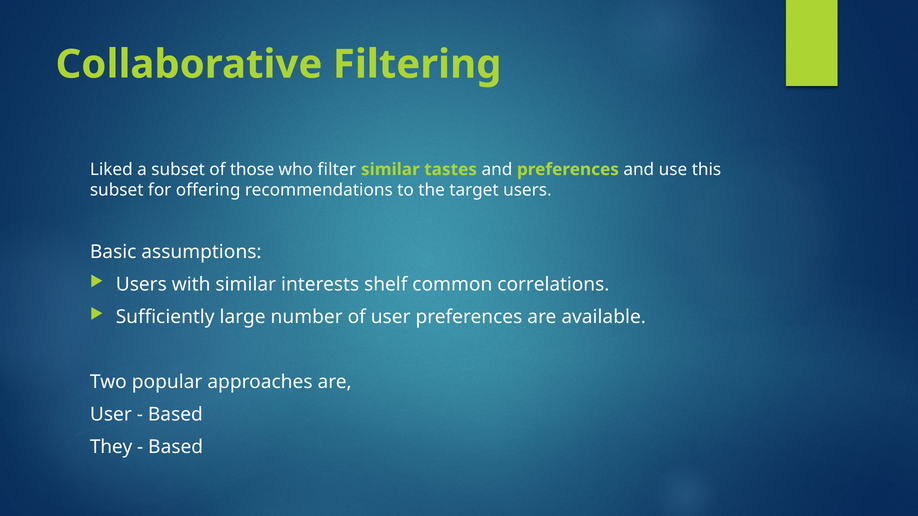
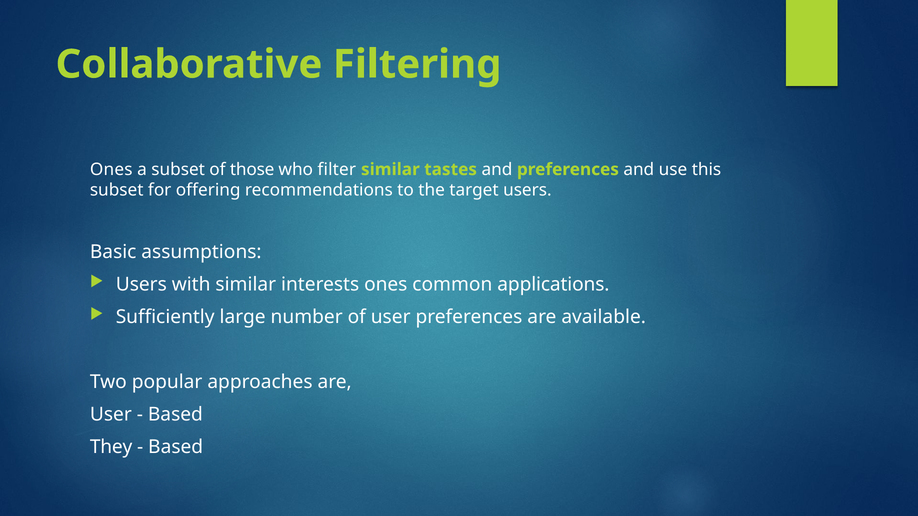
Liked: Liked -> Ones (111, 170)
interests shelf: shelf -> ones (386, 285)
correlations: correlations -> applications (553, 285)
